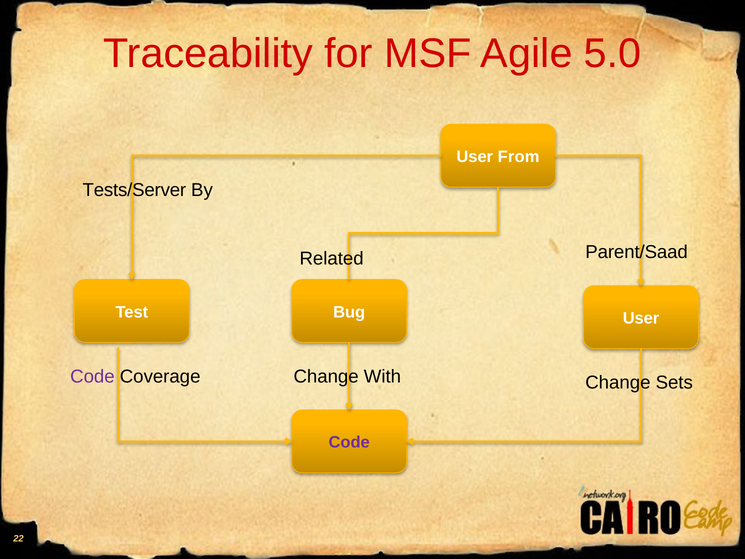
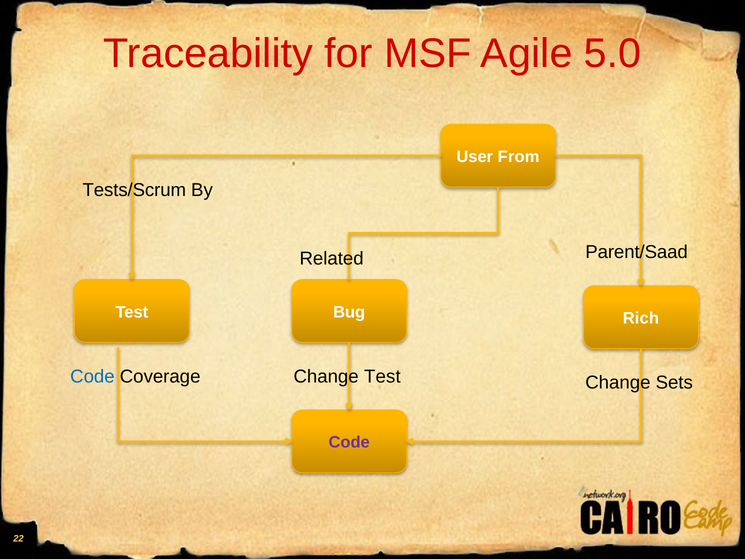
Tests/Server: Tests/Server -> Tests/Scrum (134, 190)
Test User: User -> Rich (641, 318)
Code colour: purple -> blue (92, 376)
Change With: With -> Test (382, 376)
